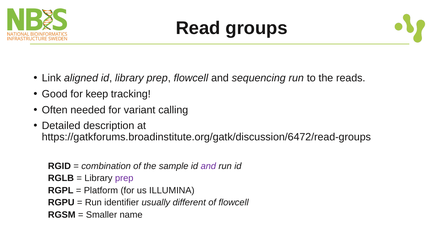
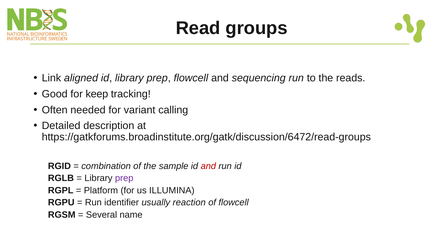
and colour: purple -> red (208, 166)
different: different -> reaction (189, 203)
Smaller: Smaller -> Several (102, 215)
